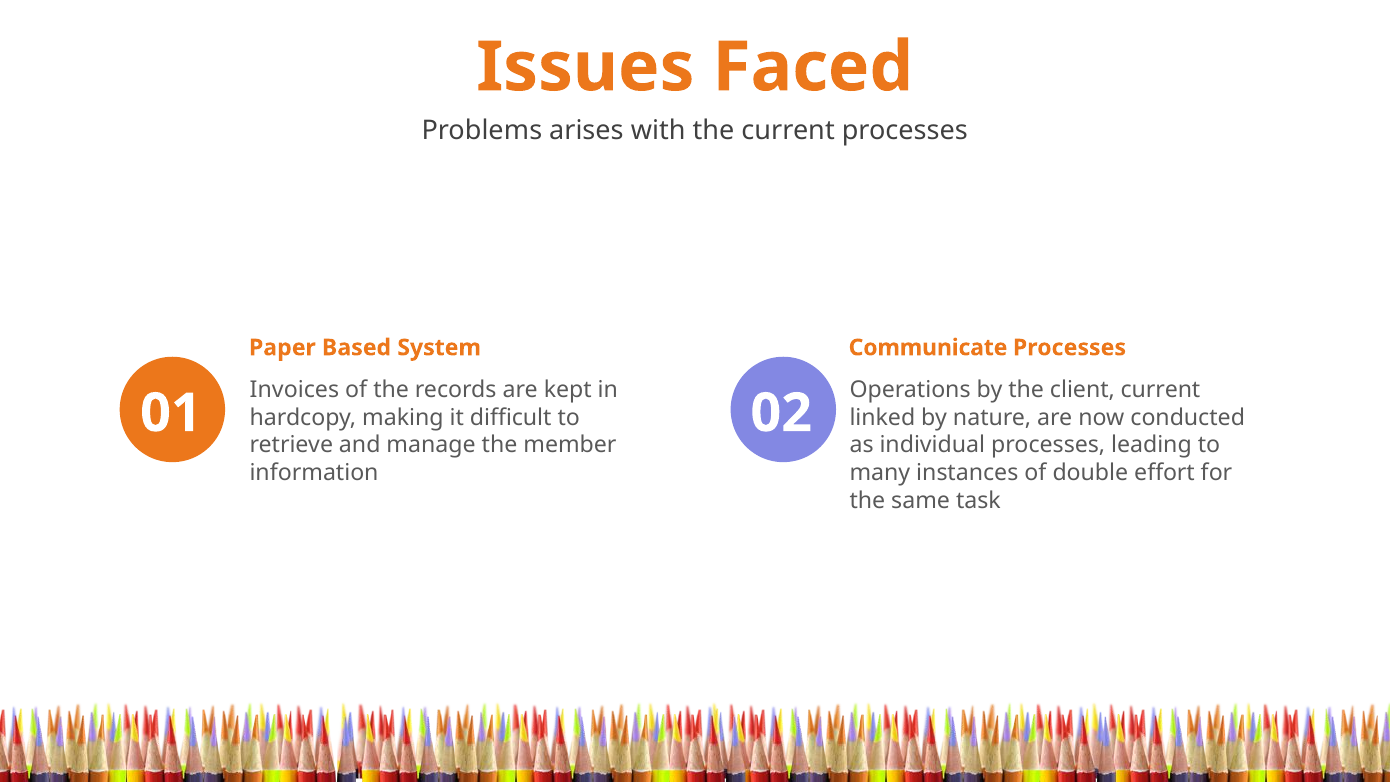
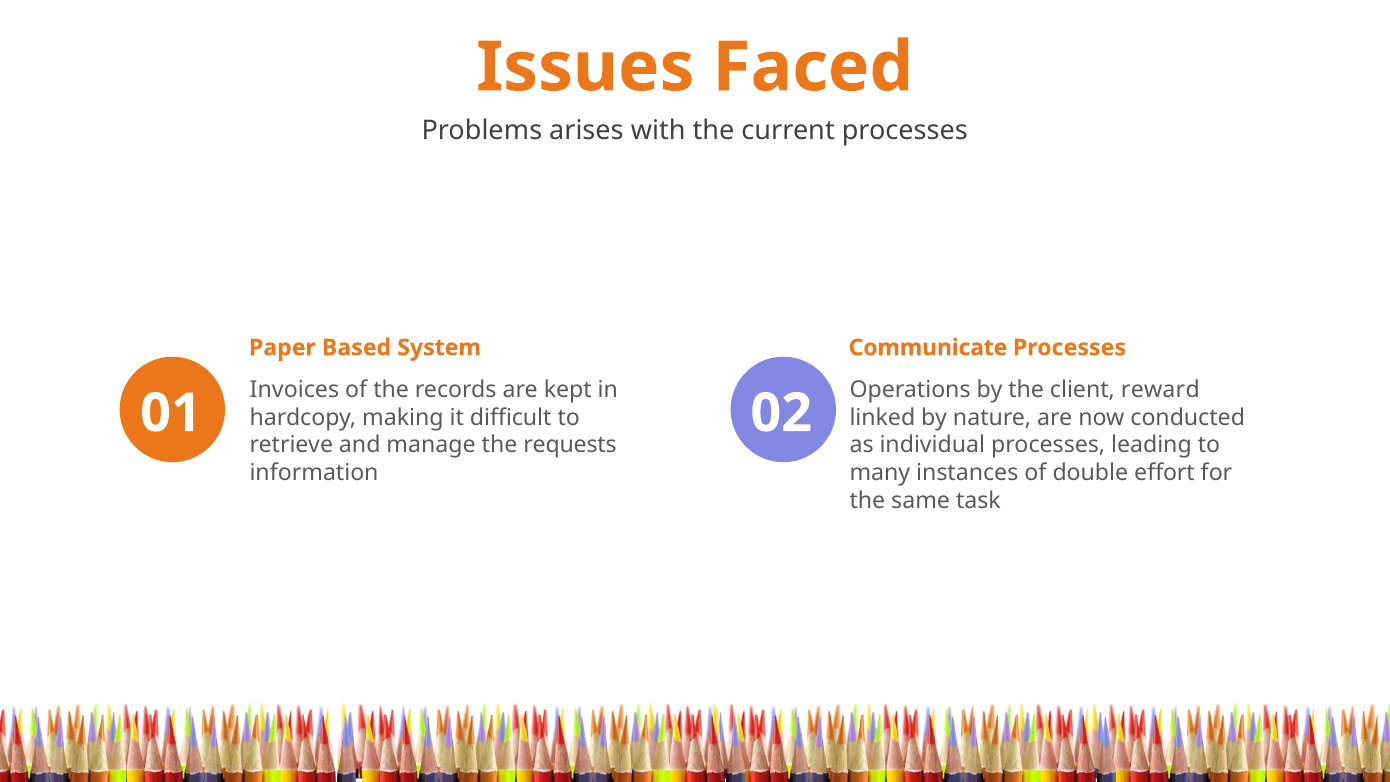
client current: current -> reward (1160, 390)
member: member -> requests (570, 445)
